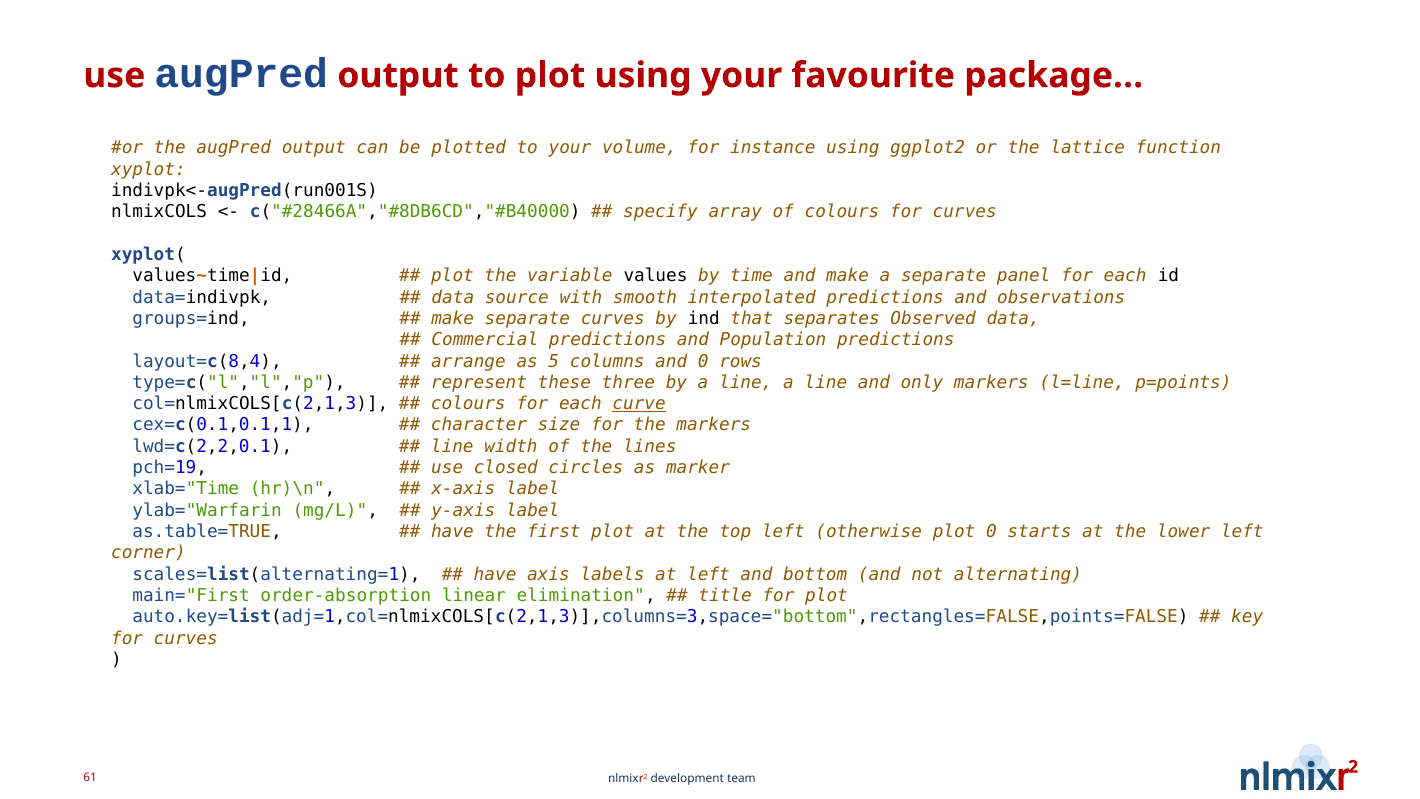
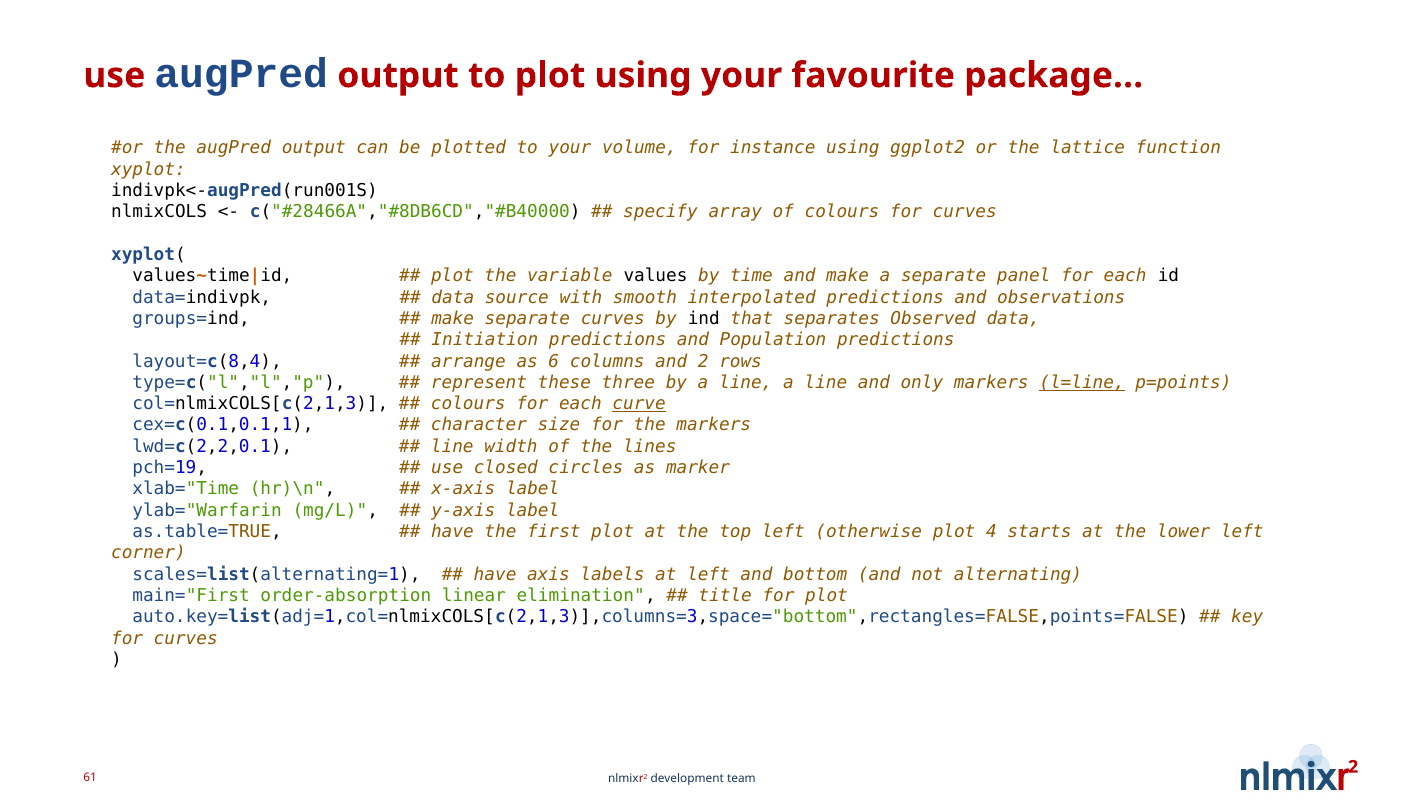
Commercial: Commercial -> Initiation (485, 340)
5: 5 -> 6 (554, 361)
and 0: 0 -> 2 (703, 361)
l=line underline: none -> present (1082, 382)
plot 0: 0 -> 4 (992, 531)
